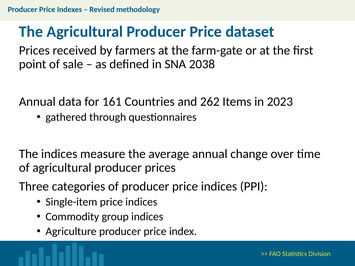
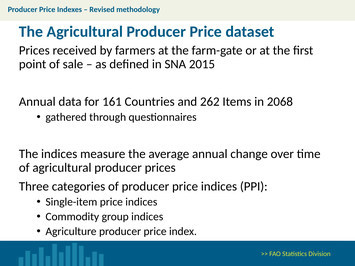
2038: 2038 -> 2015 (202, 64)
2023: 2023 -> 2068 (280, 102)
